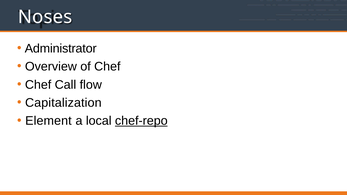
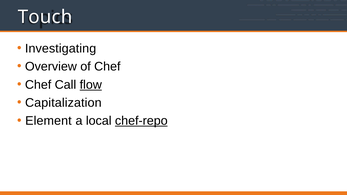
Noses: Noses -> Touch (45, 17)
Administrator: Administrator -> Investigating (61, 48)
flow underline: none -> present (91, 85)
